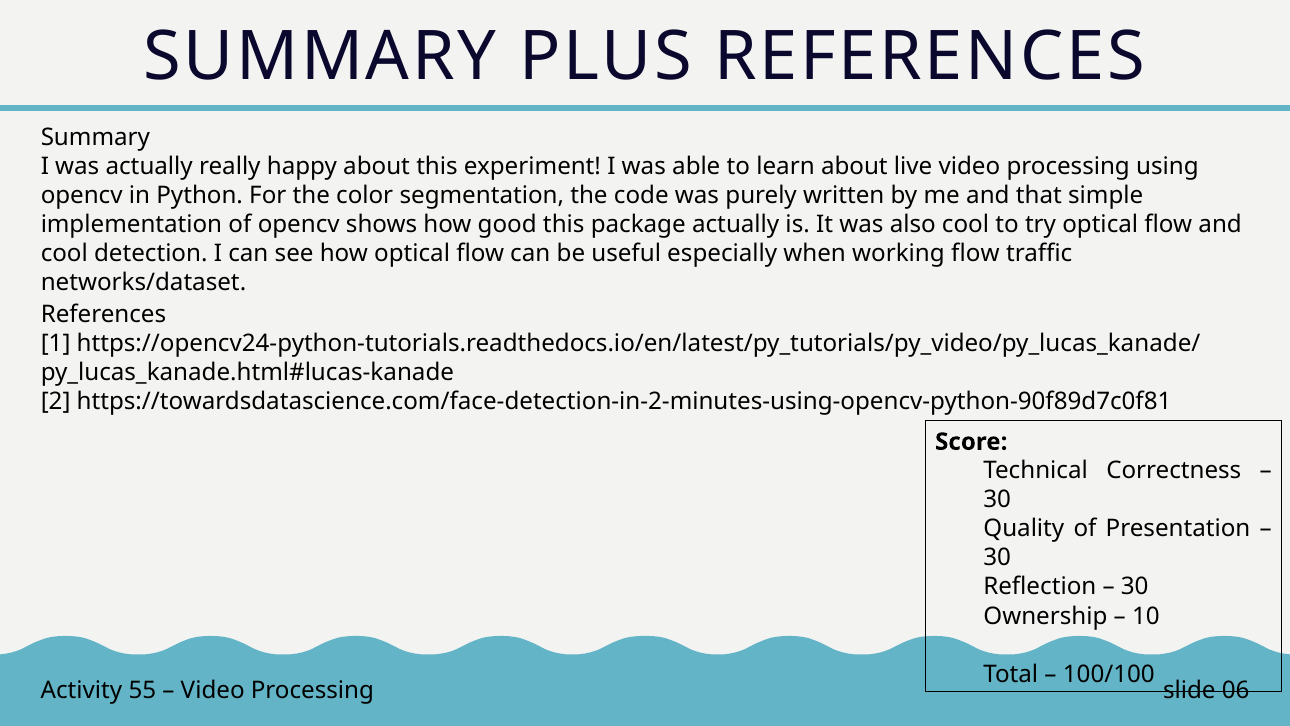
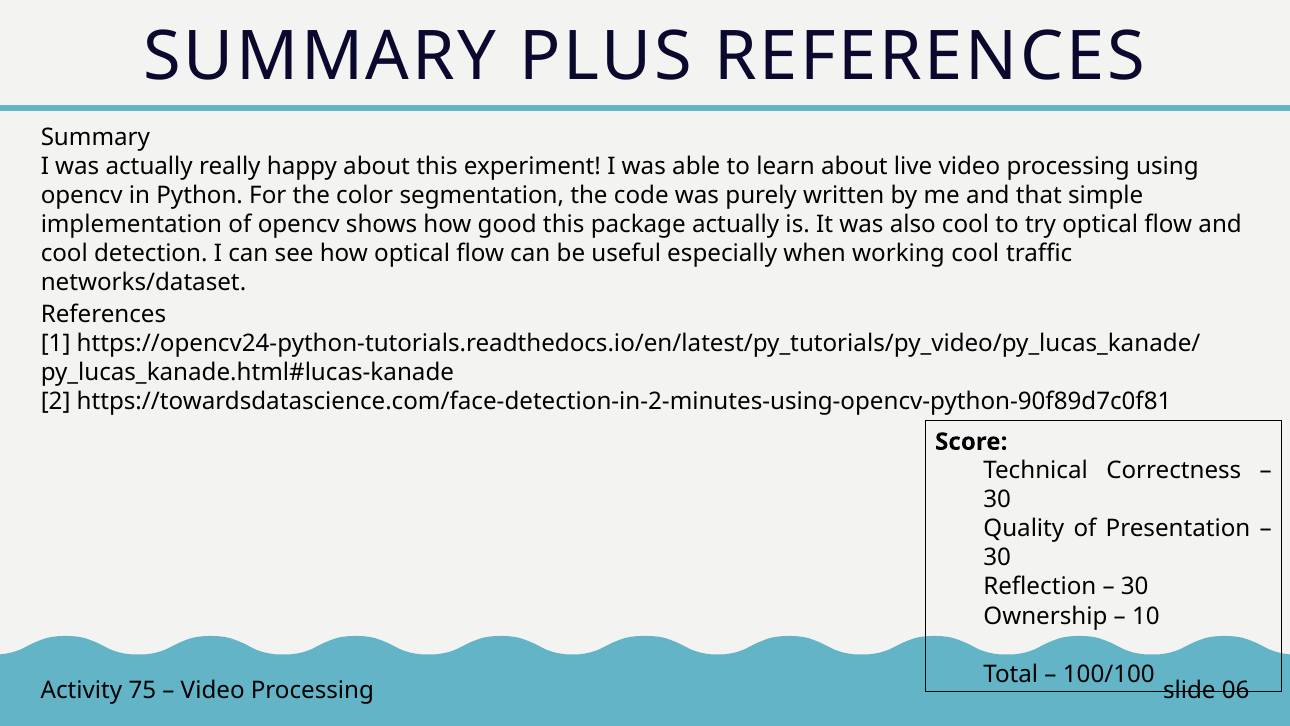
working flow: flow -> cool (975, 254)
55: 55 -> 75 (142, 690)
